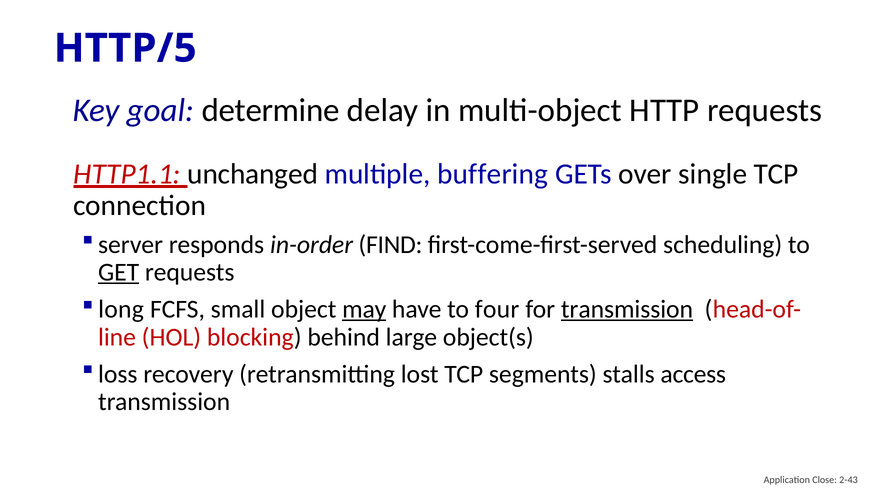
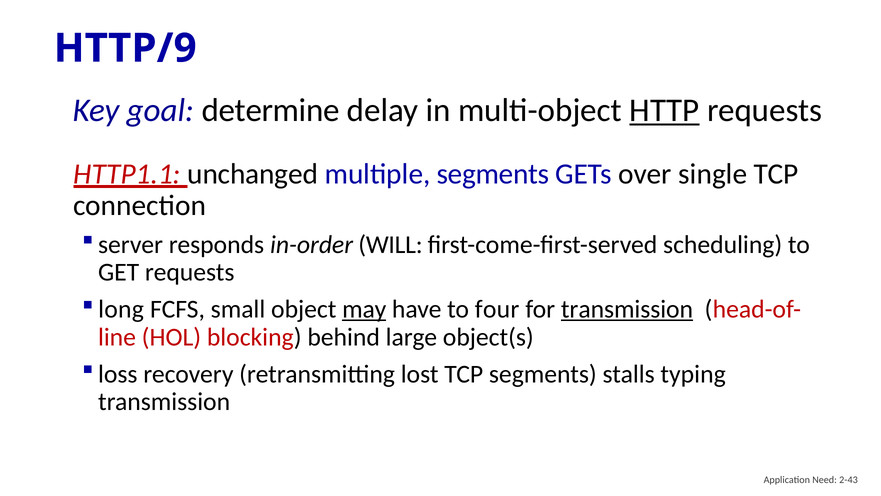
HTTP/5: HTTP/5 -> HTTP/9 (125, 48)
HTTP underline: none -> present (664, 110)
multiple buffering: buffering -> segments (493, 174)
FIND: FIND -> WILL (390, 244)
GET underline: present -> none (119, 272)
access: access -> typing (693, 374)
Close: Close -> Need (825, 479)
